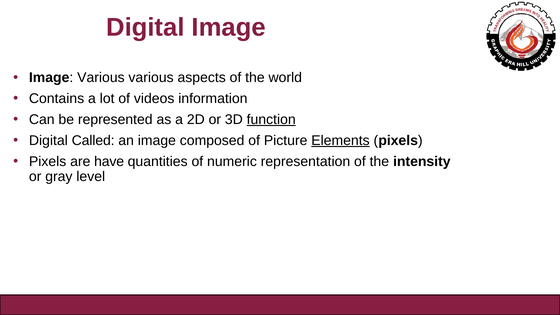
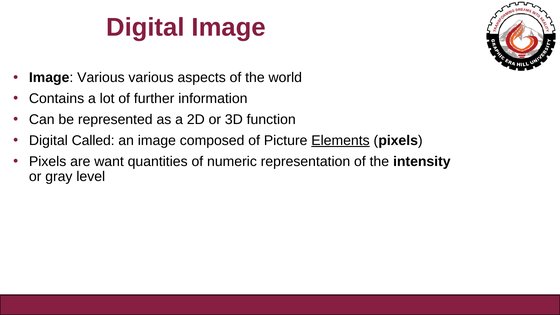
videos: videos -> further (154, 99)
function underline: present -> none (271, 120)
have: have -> want (109, 161)
